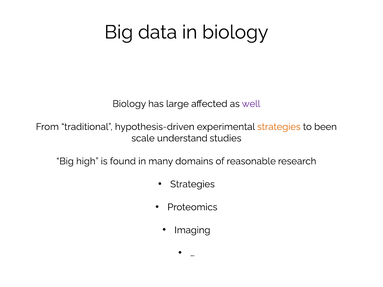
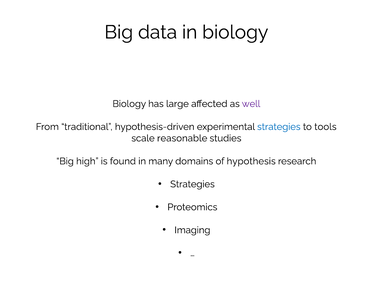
strategies colour: orange -> blue (279, 127)
been: been -> tools (325, 127)
understand: understand -> reasonable (182, 138)
reasonable: reasonable -> hypothesis (251, 161)
